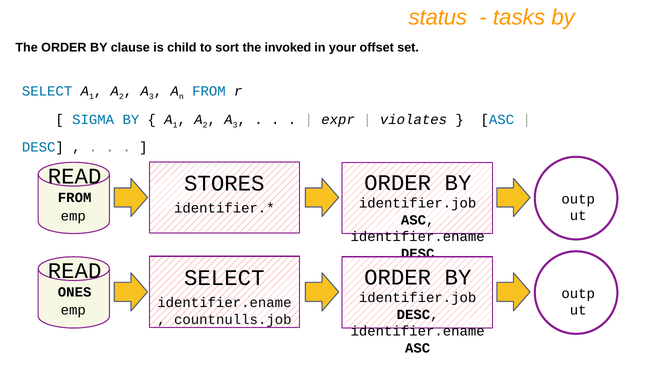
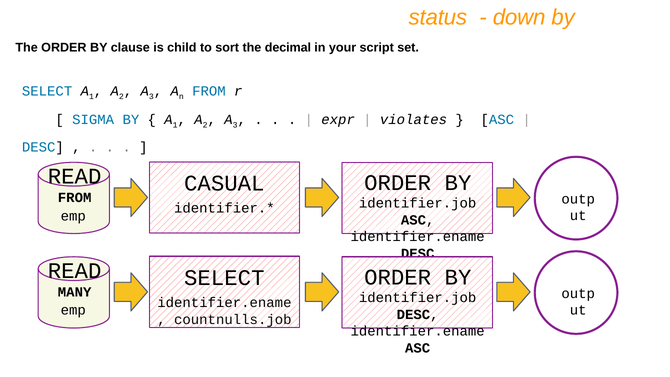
tasks: tasks -> down (519, 17)
invoked: invoked -> decimal (288, 48)
offset: offset -> script (377, 48)
STORES: STORES -> CASUAL (224, 183)
ONES: ONES -> MANY (75, 292)
